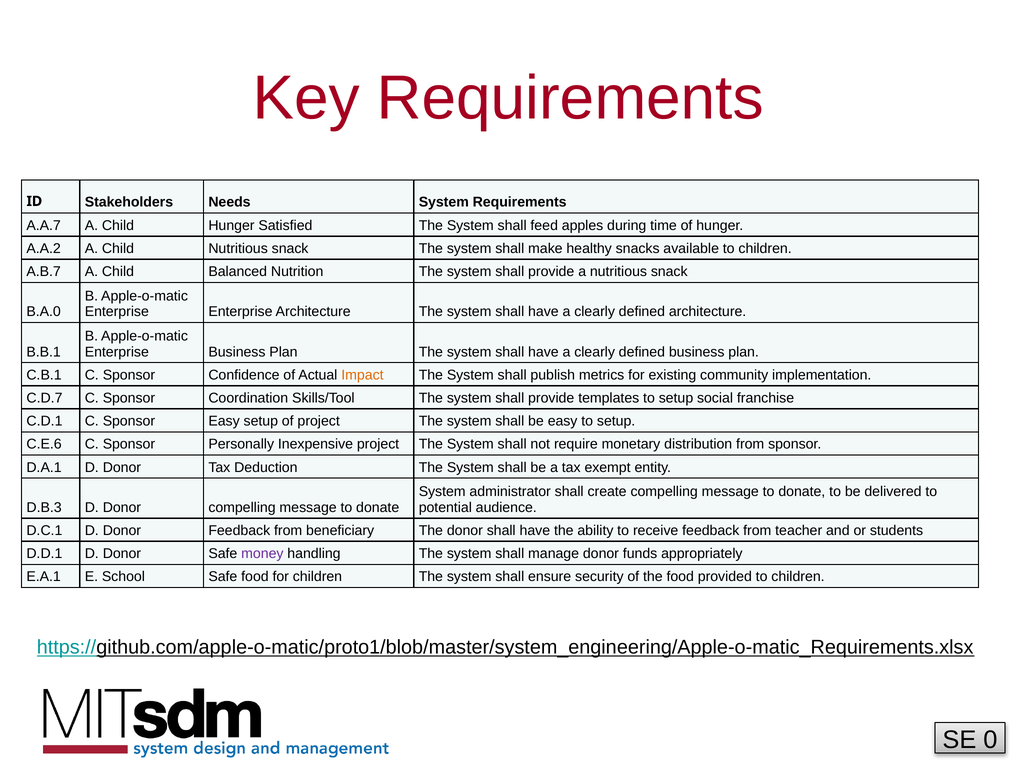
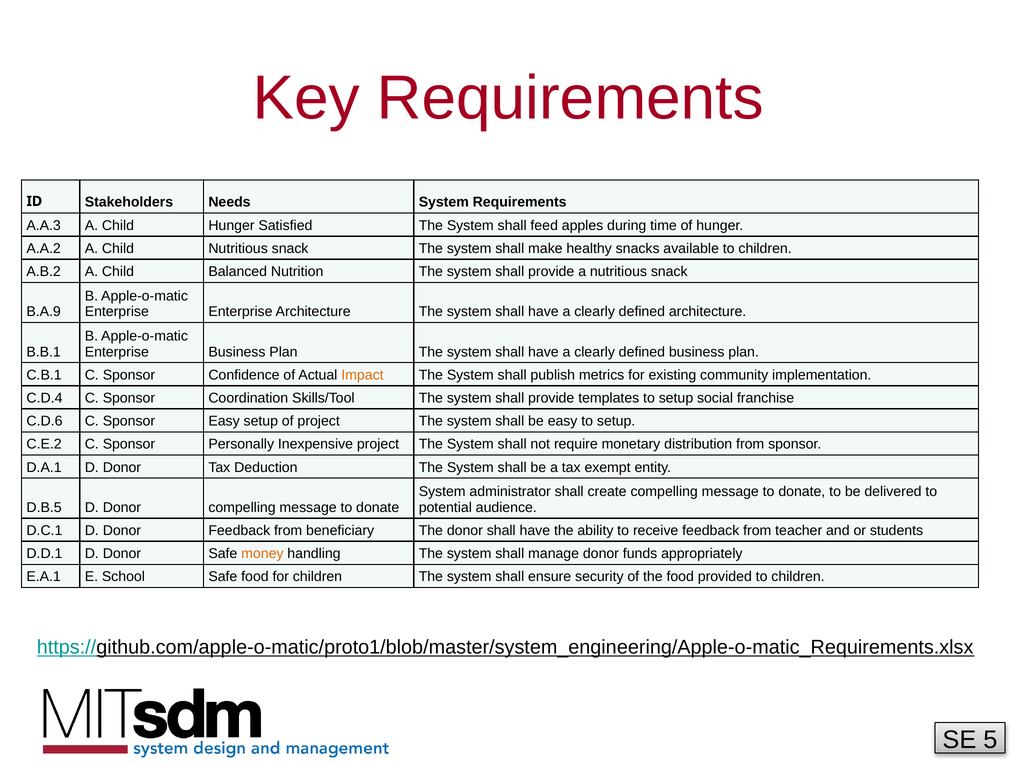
A.A.7: A.A.7 -> A.A.3 (44, 225)
A.B.7: A.B.7 -> A.B.2 (44, 272)
B.A.0: B.A.0 -> B.A.9 (44, 312)
C.D.7: C.D.7 -> C.D.4 (44, 398)
C.D.1: C.D.1 -> C.D.6 (44, 421)
C.E.6: C.E.6 -> C.E.2 (44, 444)
D.B.3: D.B.3 -> D.B.5 (44, 507)
money colour: purple -> orange (262, 554)
0: 0 -> 5 (990, 739)
